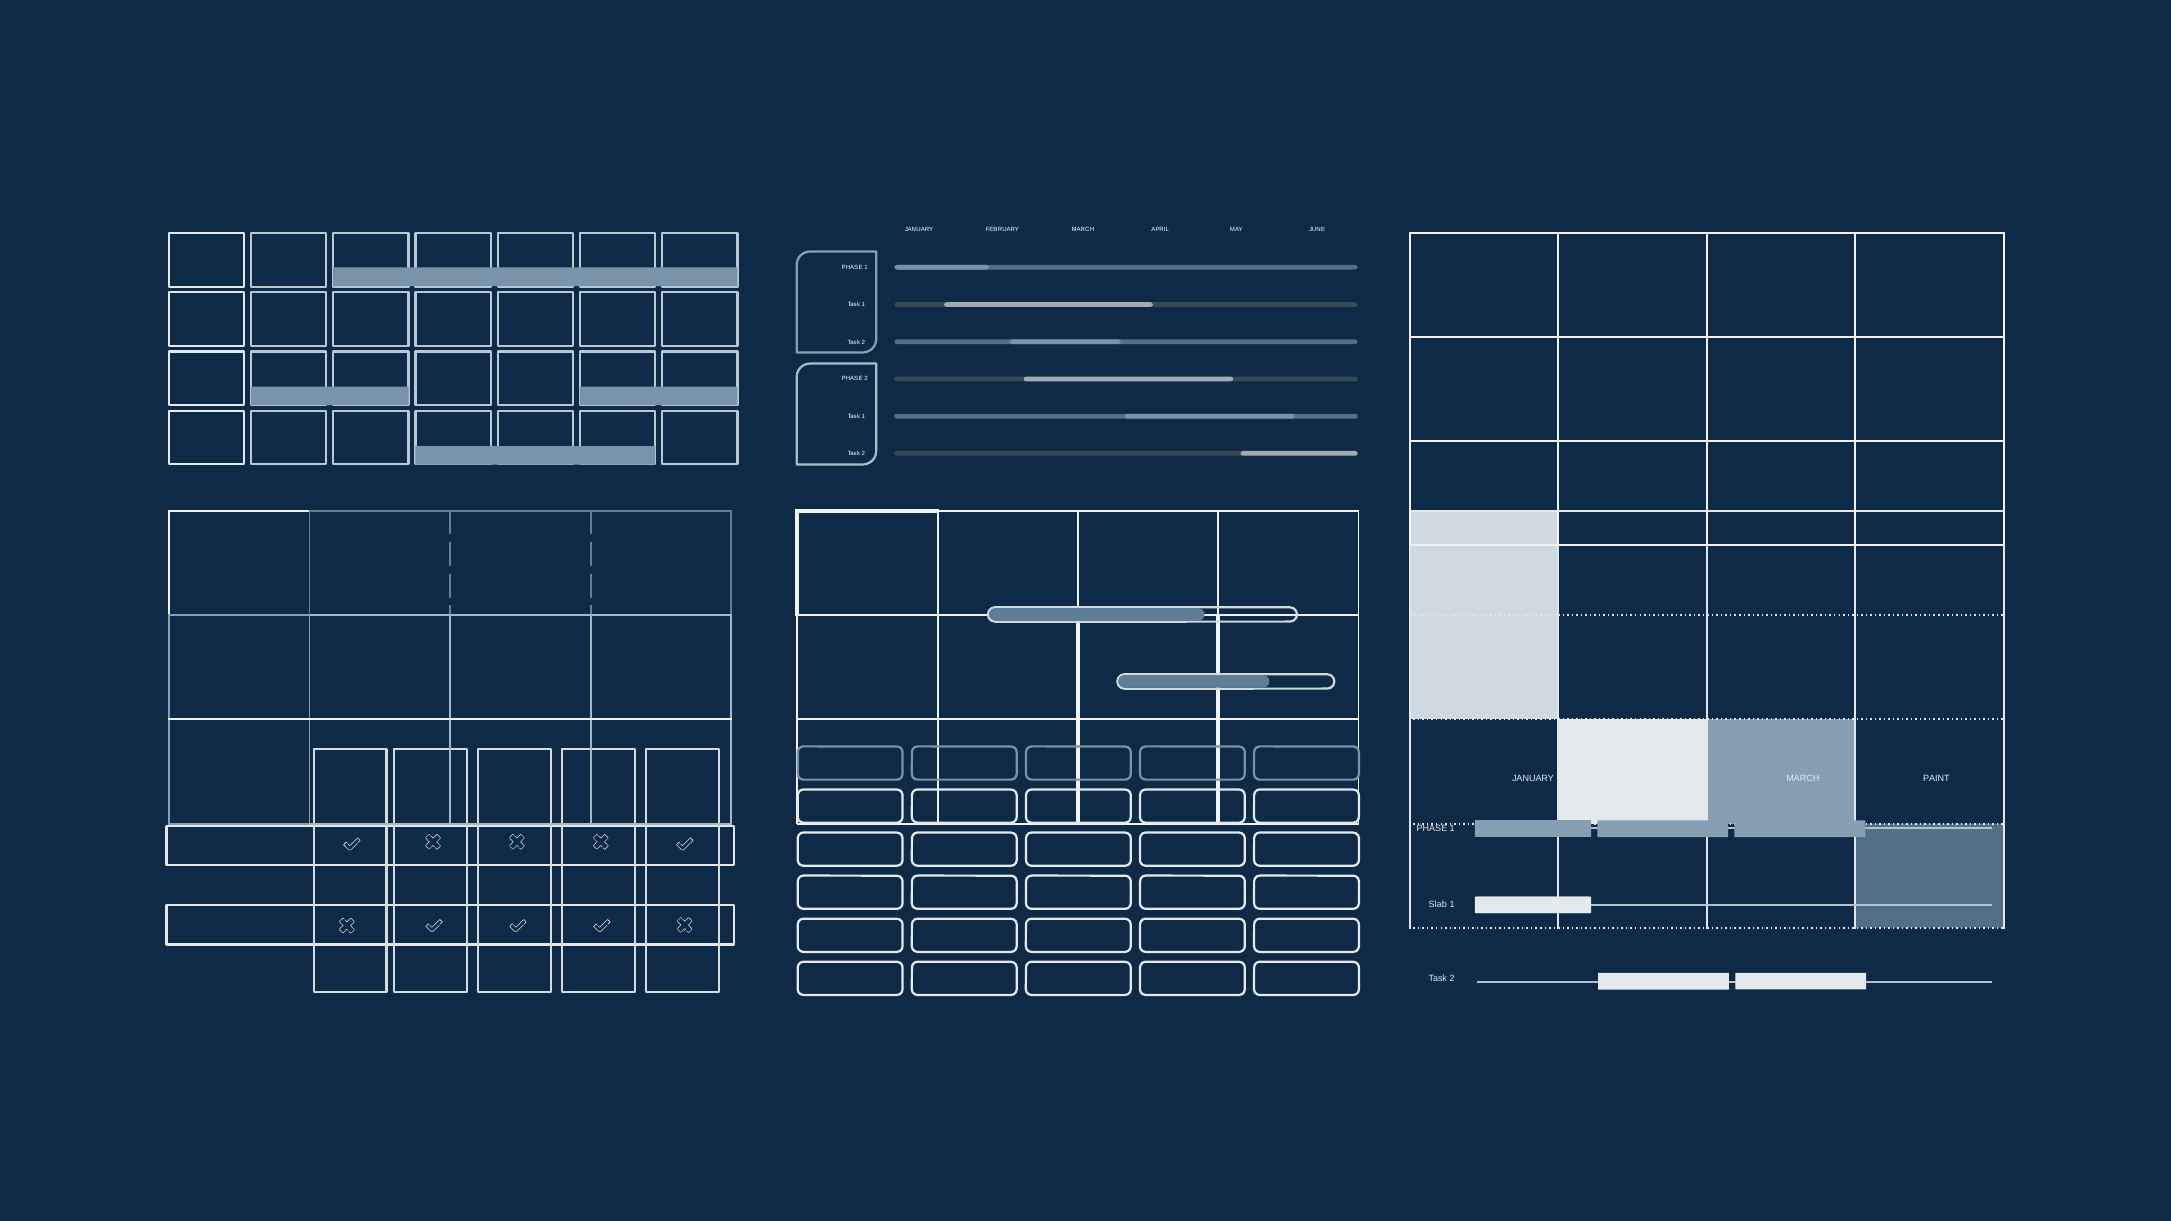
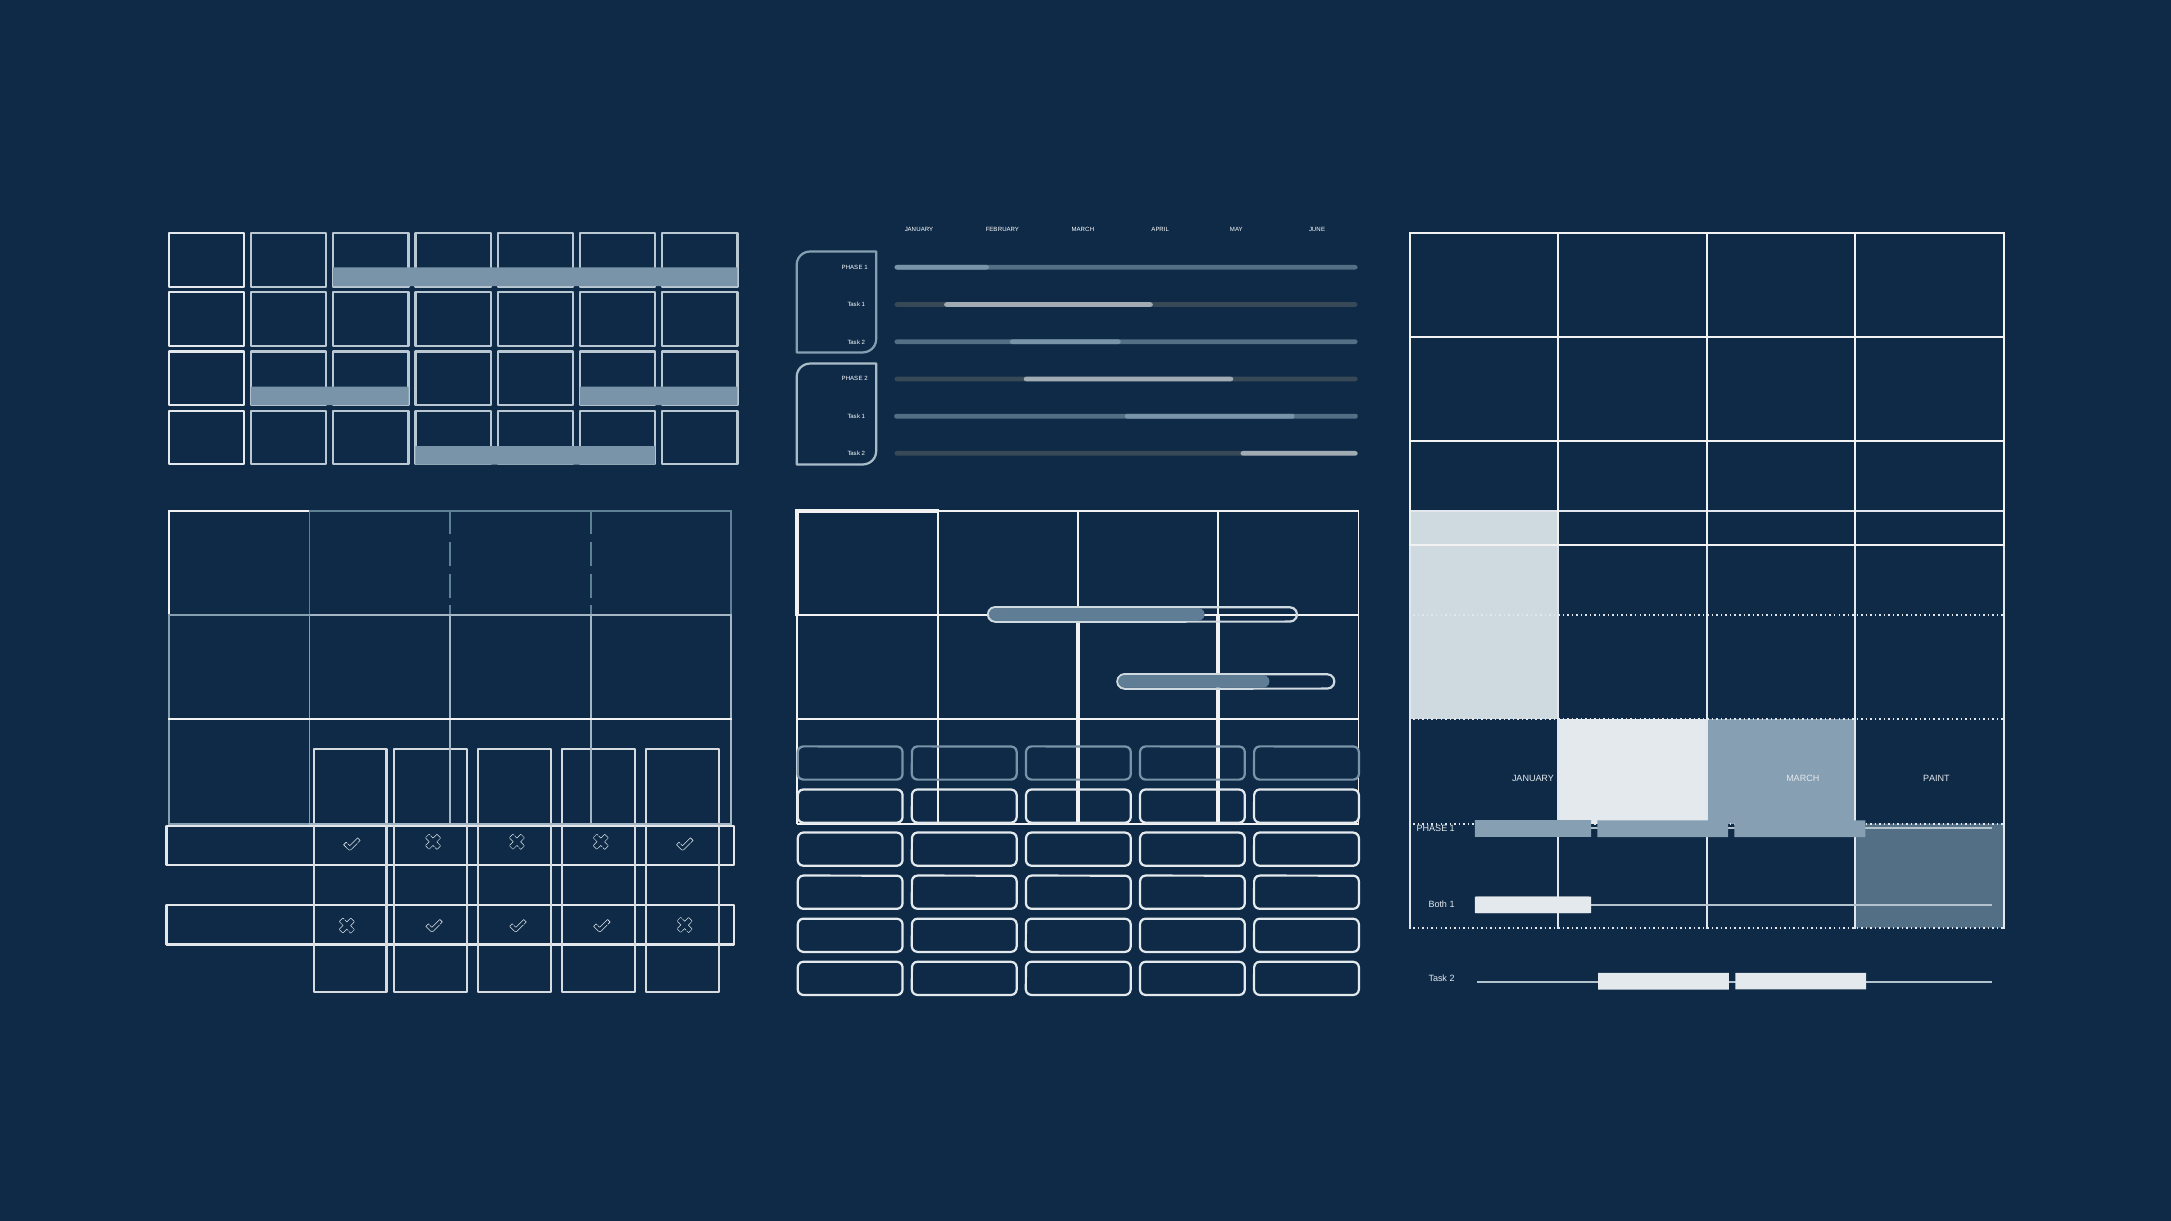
Slab: Slab -> Both (1438, 904)
